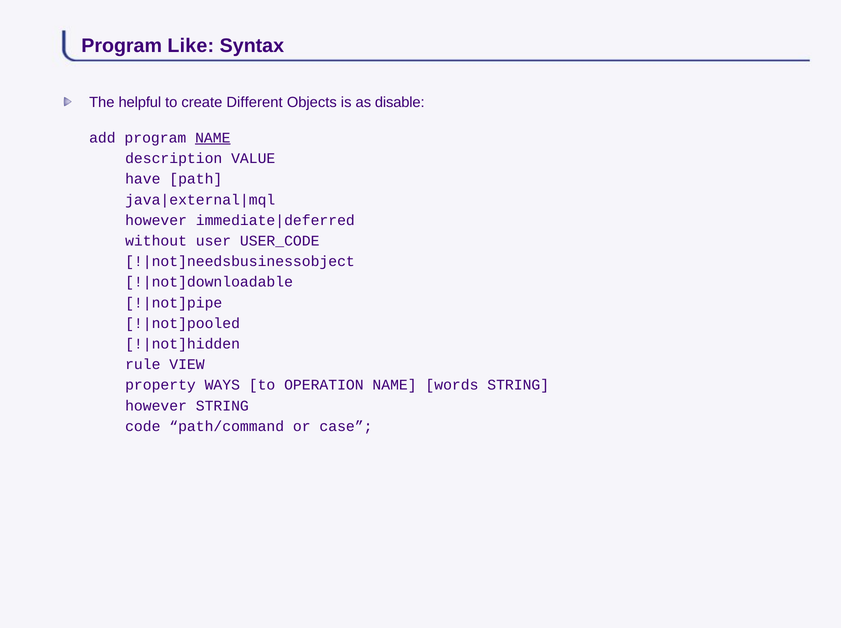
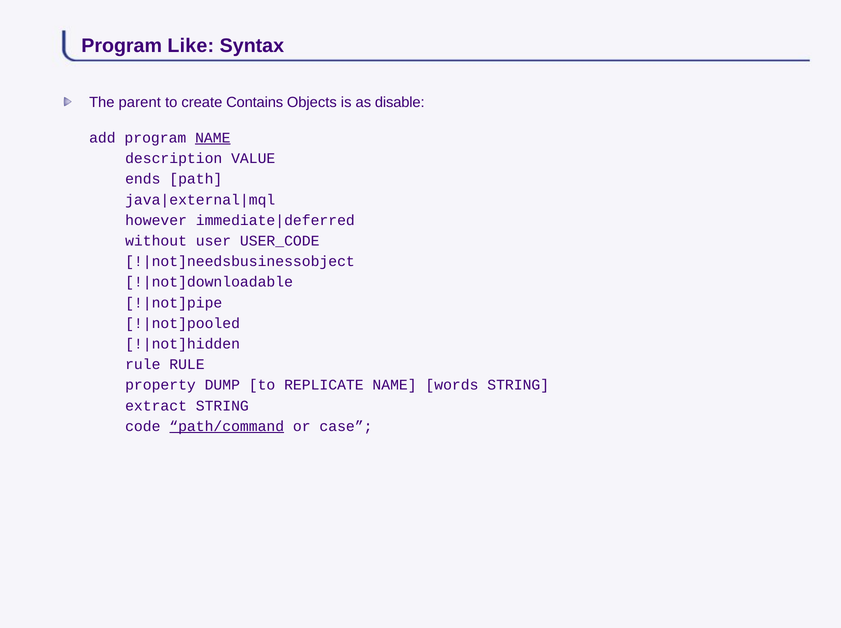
helpful: helpful -> parent (140, 103)
Different: Different -> Contains (255, 103)
have: have -> ends (143, 179)
rule VIEW: VIEW -> RULE (187, 365)
WAYS: WAYS -> DUMP (222, 385)
OPERATION: OPERATION -> REPLICATE (324, 385)
however: however -> extract (156, 406)
path/command underline: none -> present (227, 426)
